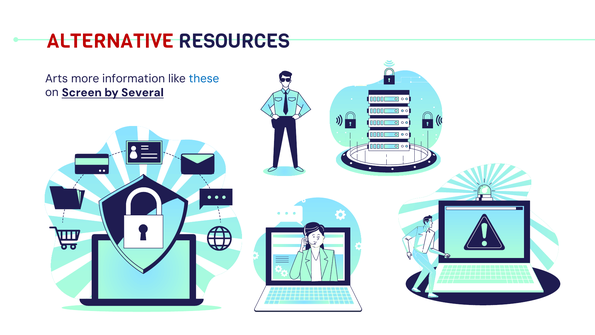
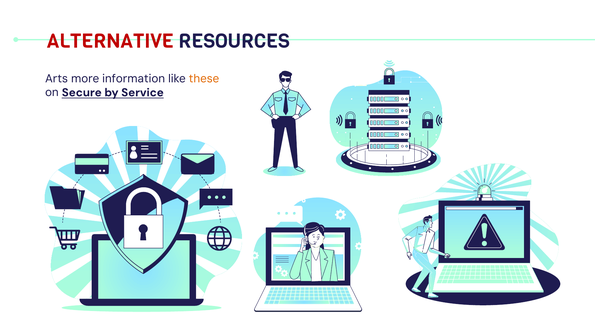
these colour: blue -> orange (204, 79)
Screen: Screen -> Secure (82, 92)
Several: Several -> Service (142, 92)
